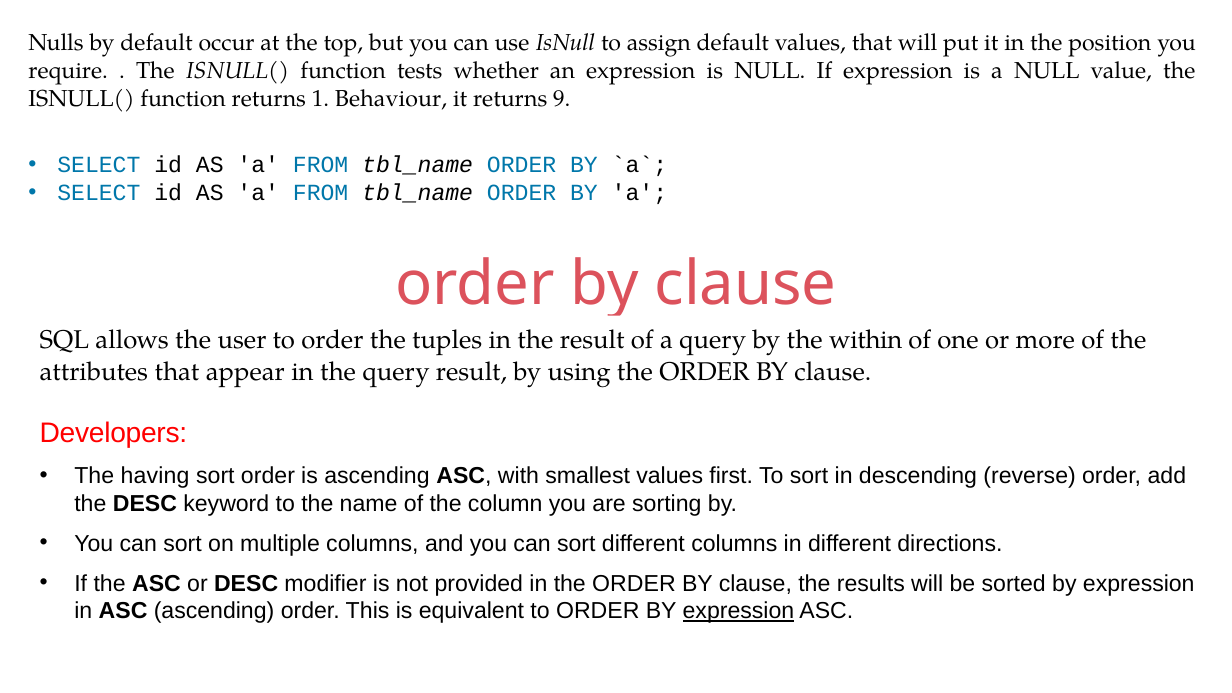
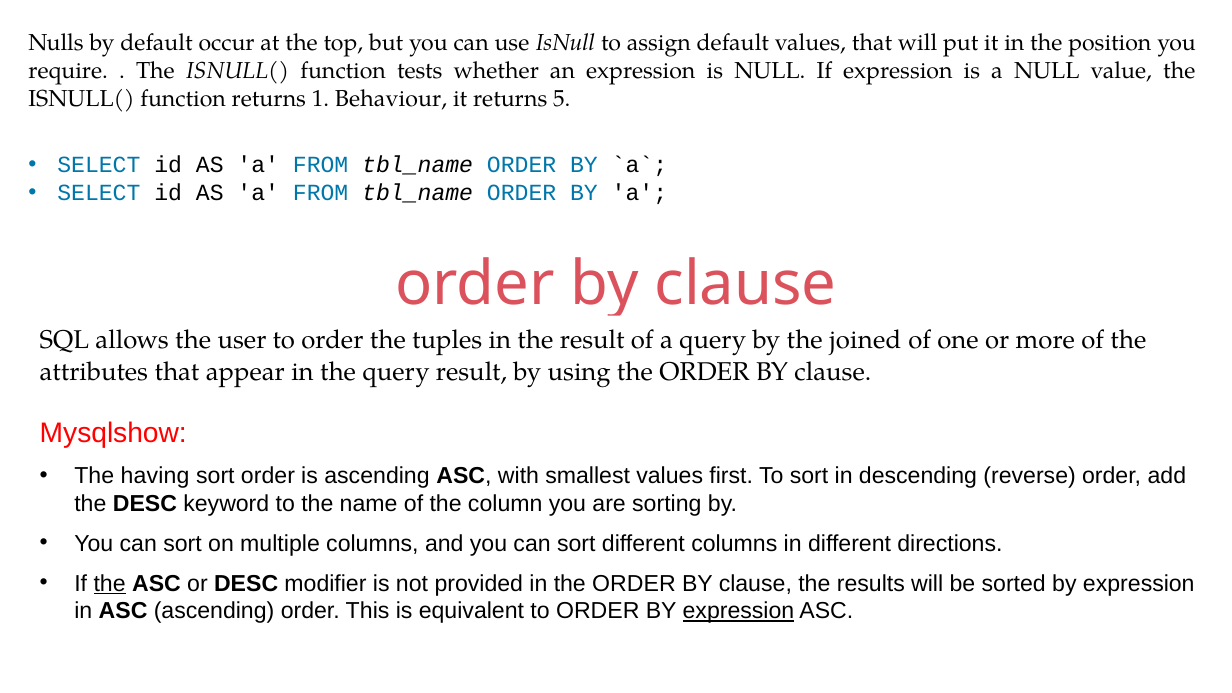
9: 9 -> 5 (562, 99)
within: within -> joined (865, 340)
Developers: Developers -> Mysqlshow (113, 433)
the underline: none -> present (110, 583)
